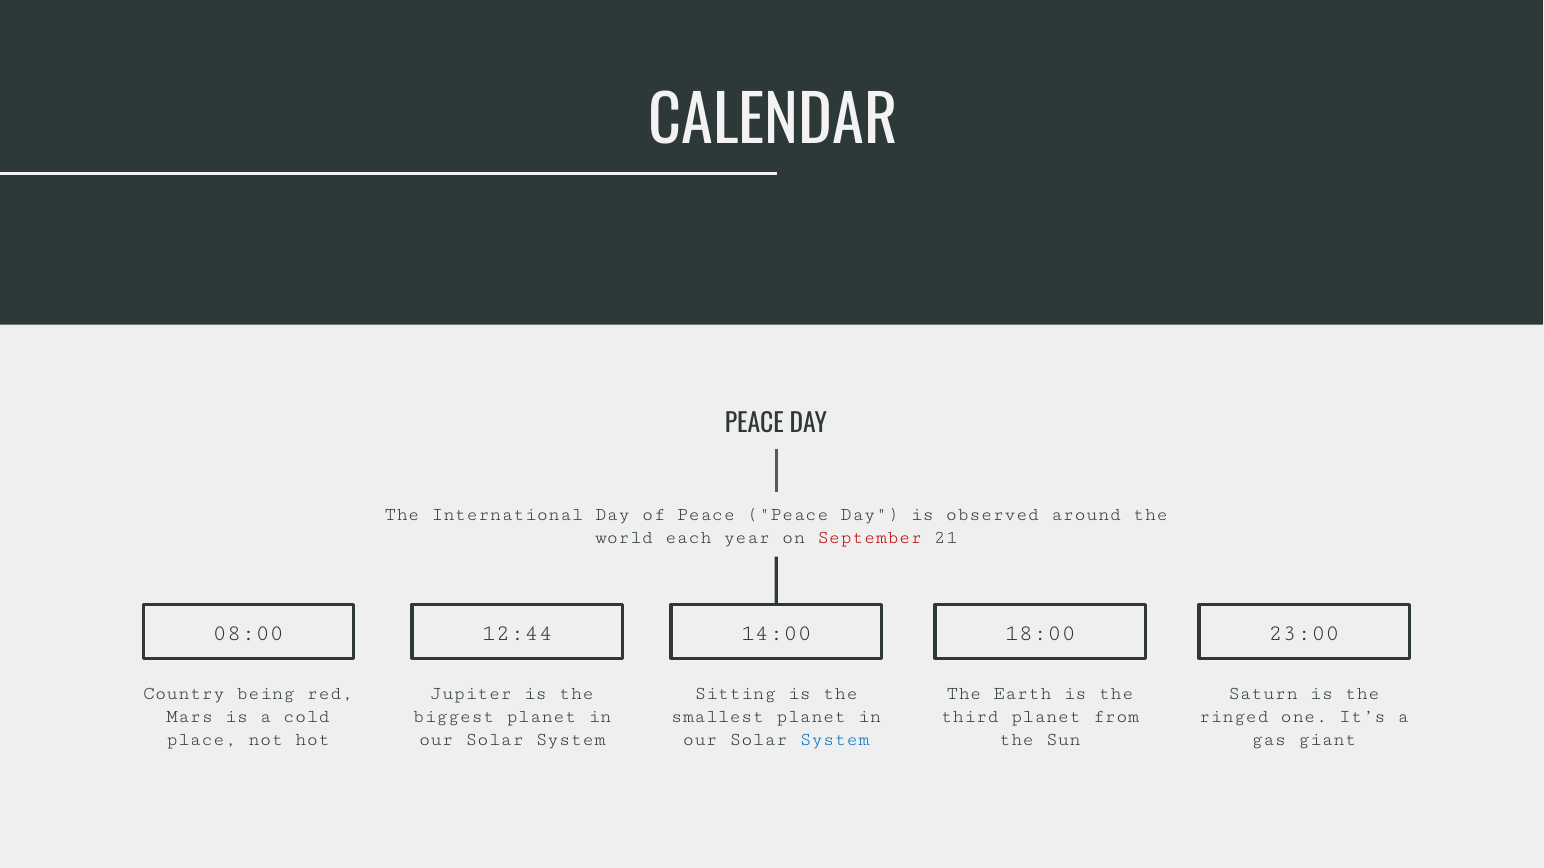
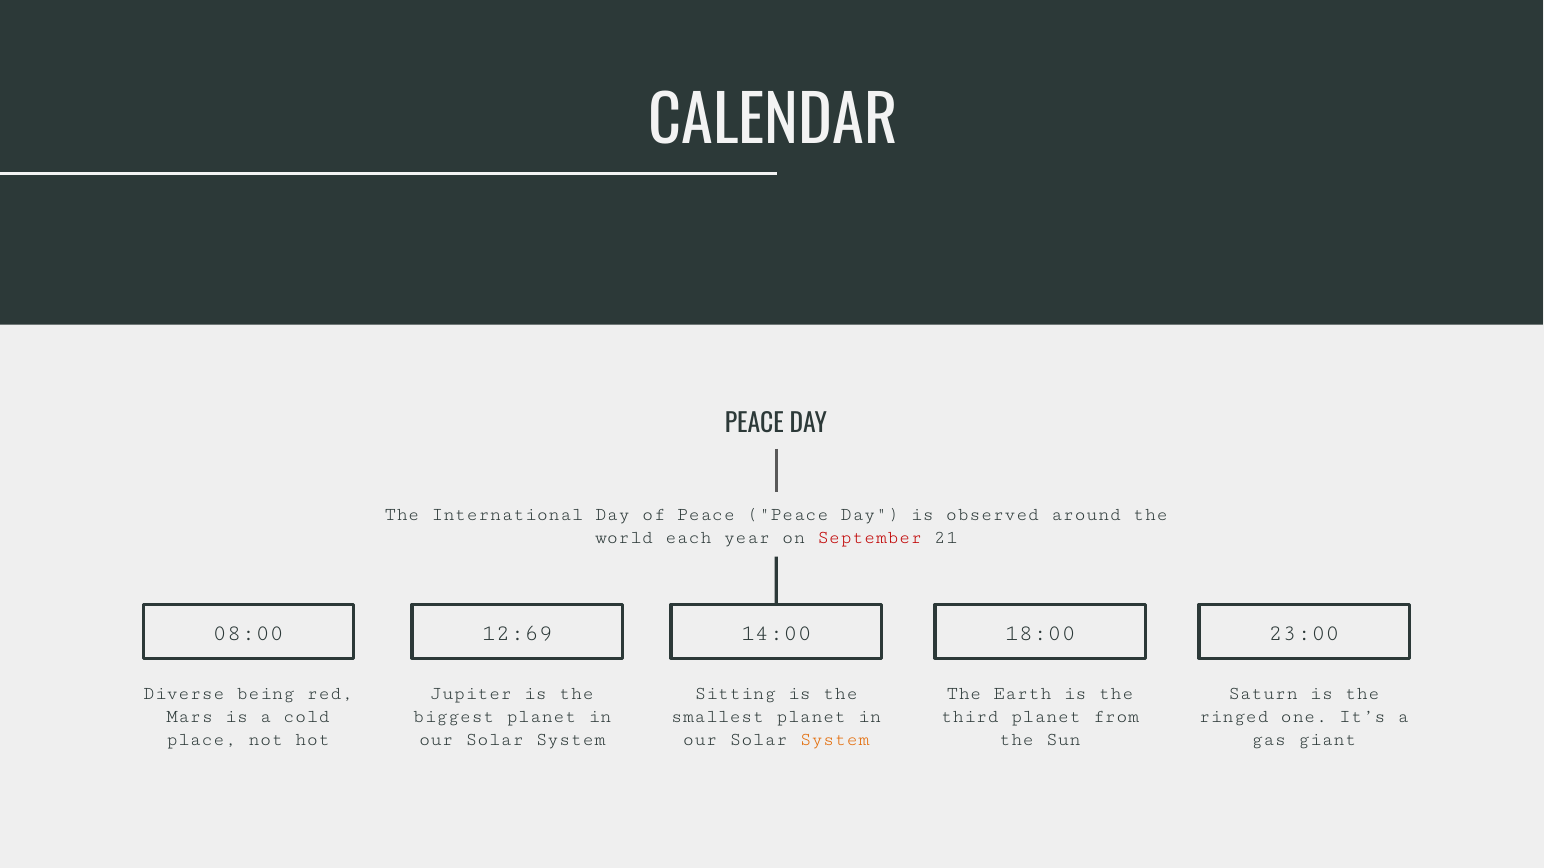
12:44: 12:44 -> 12:69 (517, 633)
Country: Country -> Diverse (184, 693)
System colour: blue -> orange (835, 740)
